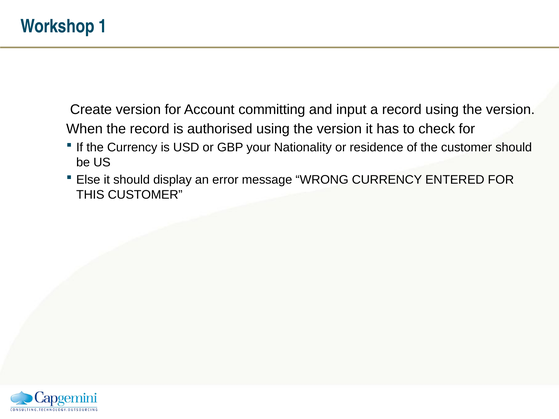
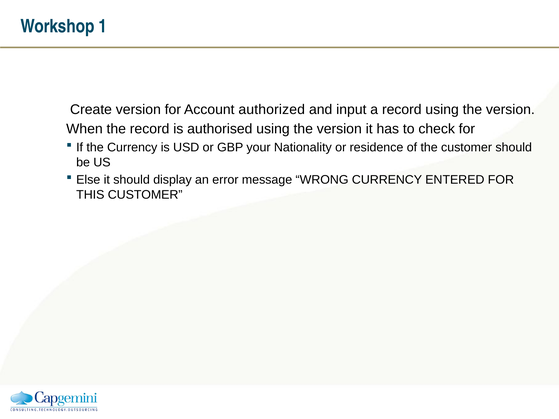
committing: committing -> authorized (272, 109)
